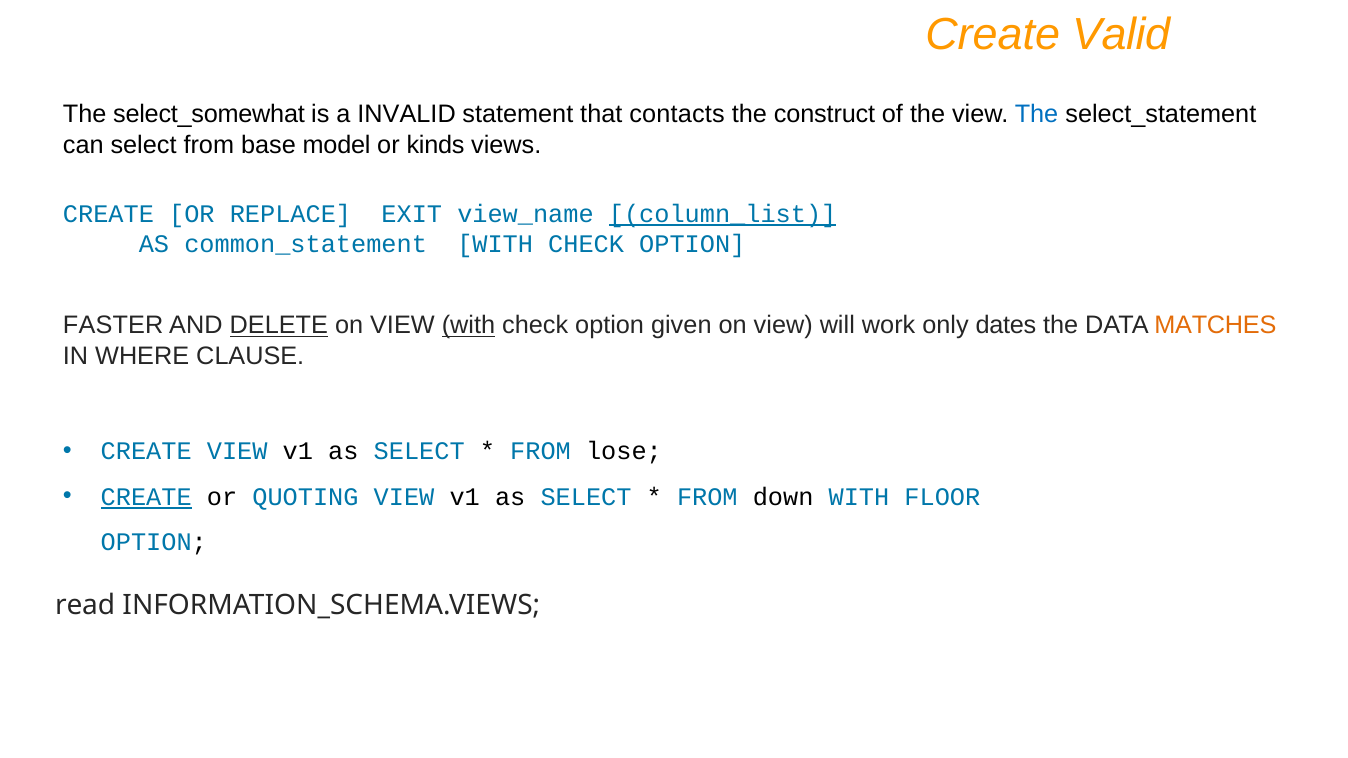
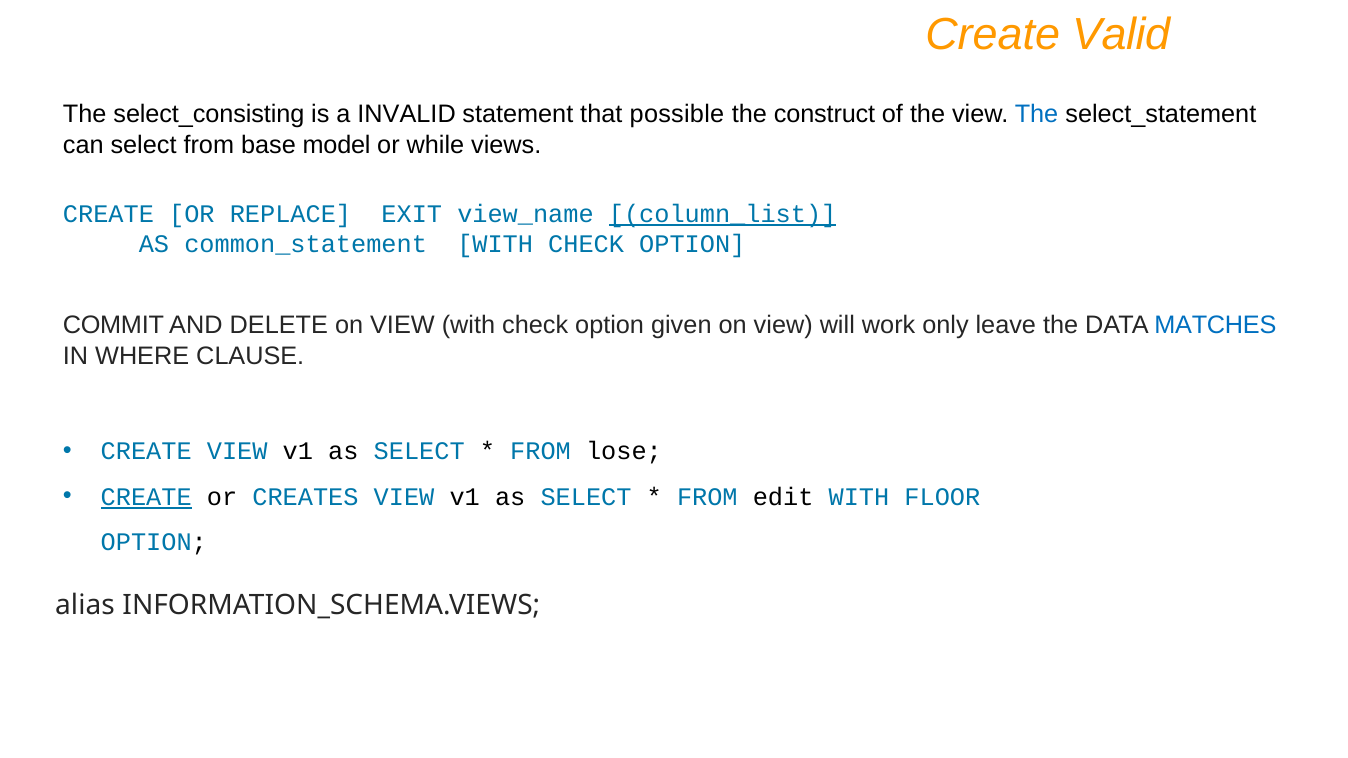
select_somewhat: select_somewhat -> select_consisting (209, 115)
contacts: contacts -> possible (677, 115)
kinds: kinds -> while (435, 145)
FASTER: FASTER -> COMMIT (113, 326)
DELETE underline: present -> none (279, 326)
with underline: present -> none (468, 326)
dates: dates -> leave (1006, 326)
MATCHES colour: orange -> blue (1215, 326)
QUOTING: QUOTING -> CREATES (305, 497)
down: down -> edit (783, 497)
read: read -> alias (85, 605)
